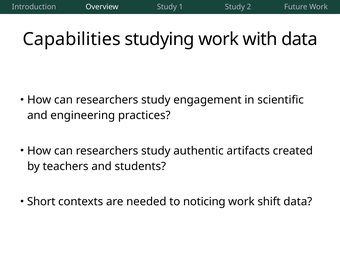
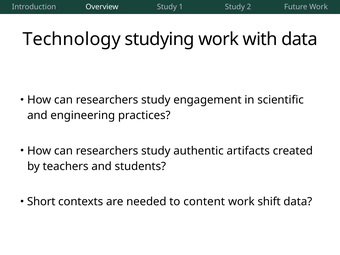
Capabilities: Capabilities -> Technology (72, 39)
noticing: noticing -> content (204, 202)
